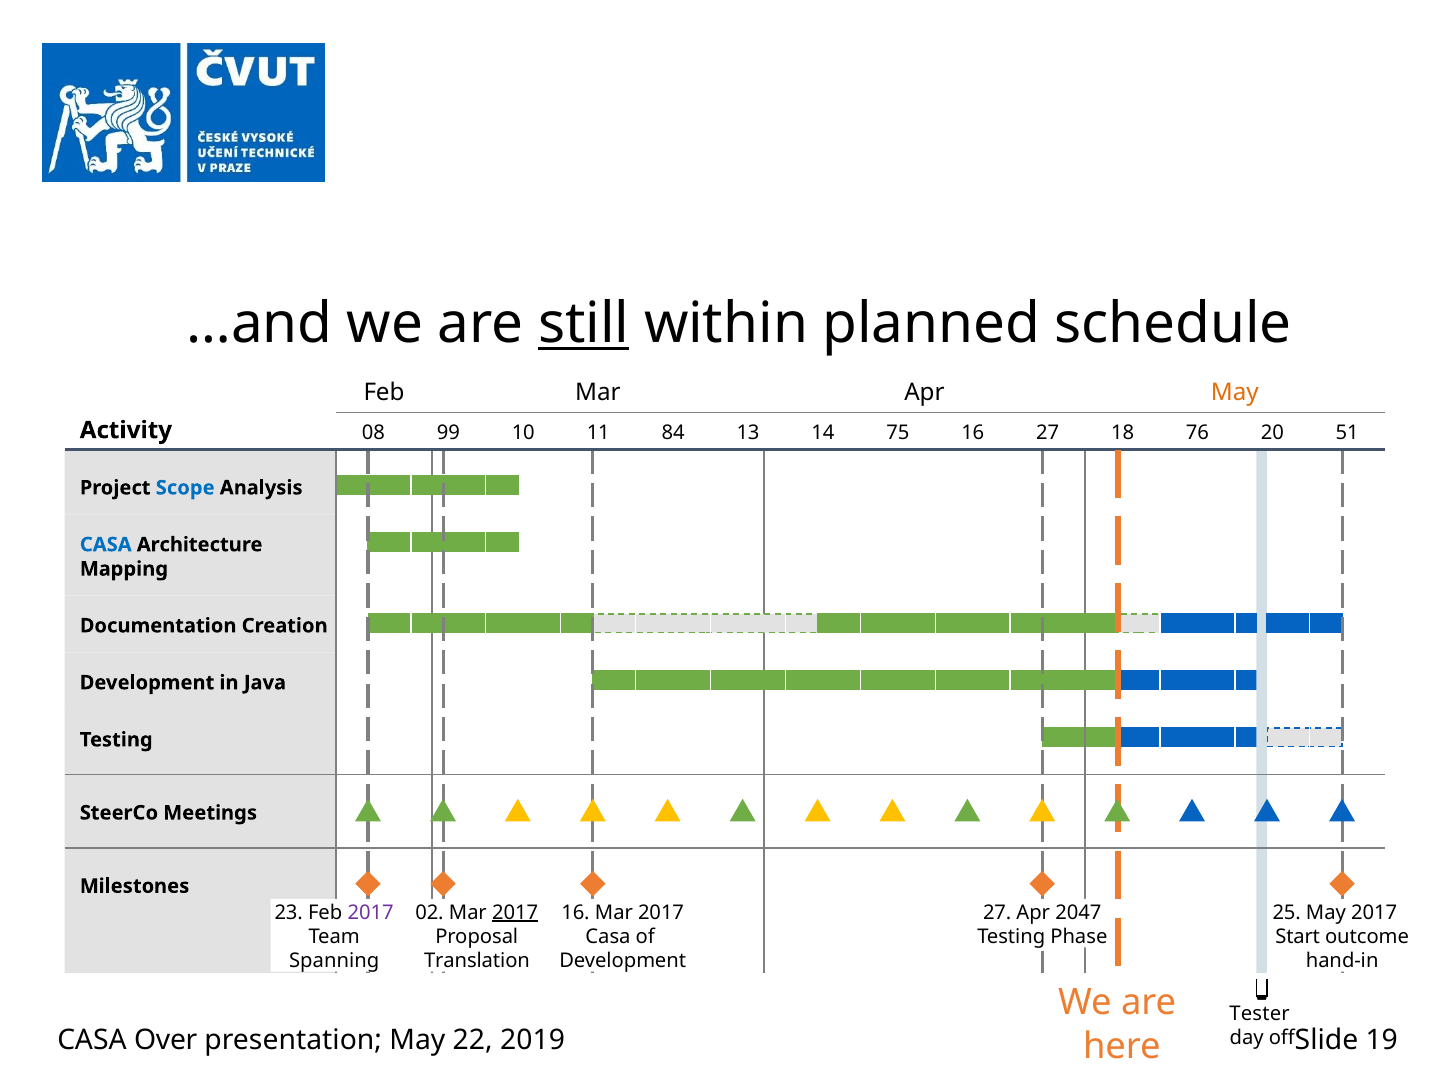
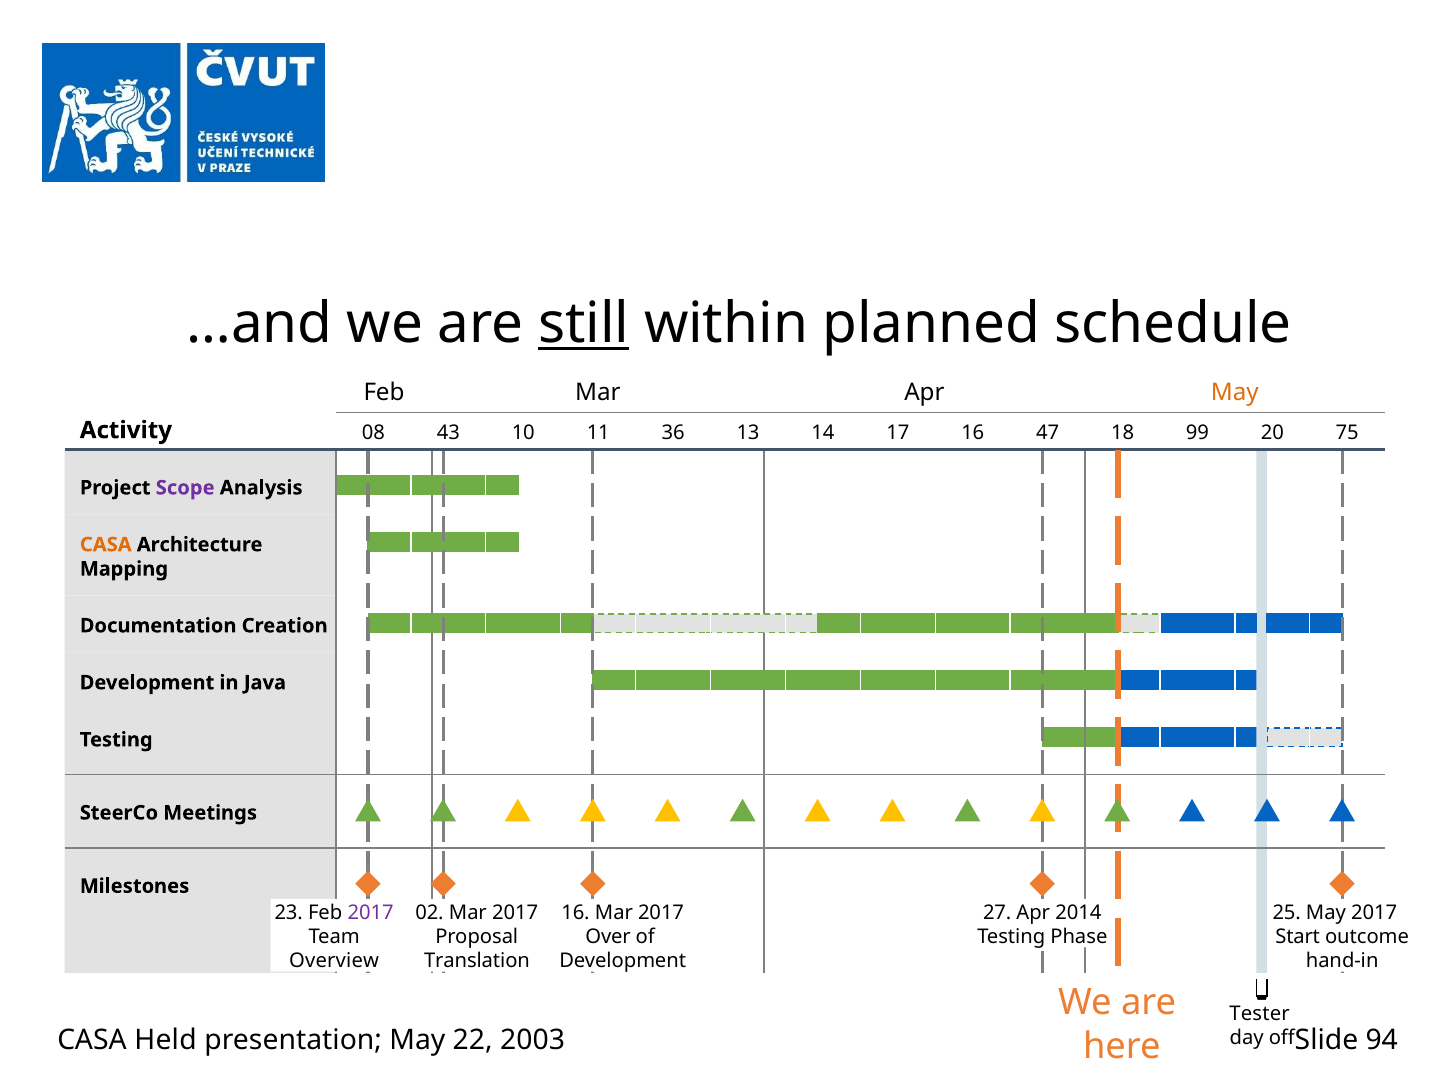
99: 99 -> 43 (448, 432)
84: 84 -> 36 (673, 432)
75: 75 -> 17 (898, 432)
16 27: 27 -> 47 (1048, 432)
76: 76 -> 99 (1197, 432)
51: 51 -> 75 (1347, 432)
Scope colour: blue -> purple (185, 487)
CASA colour: blue -> orange (106, 544)
2017 underline: present -> none (515, 912)
2047: 2047 -> 2014 (1078, 912)
Casa: Casa -> Over (608, 936)
Spanning: Spanning -> Overview (334, 960)
Over: Over -> Held (166, 1039)
2019: 2019 -> 2003 (533, 1039)
19: 19 -> 94 (1382, 1039)
